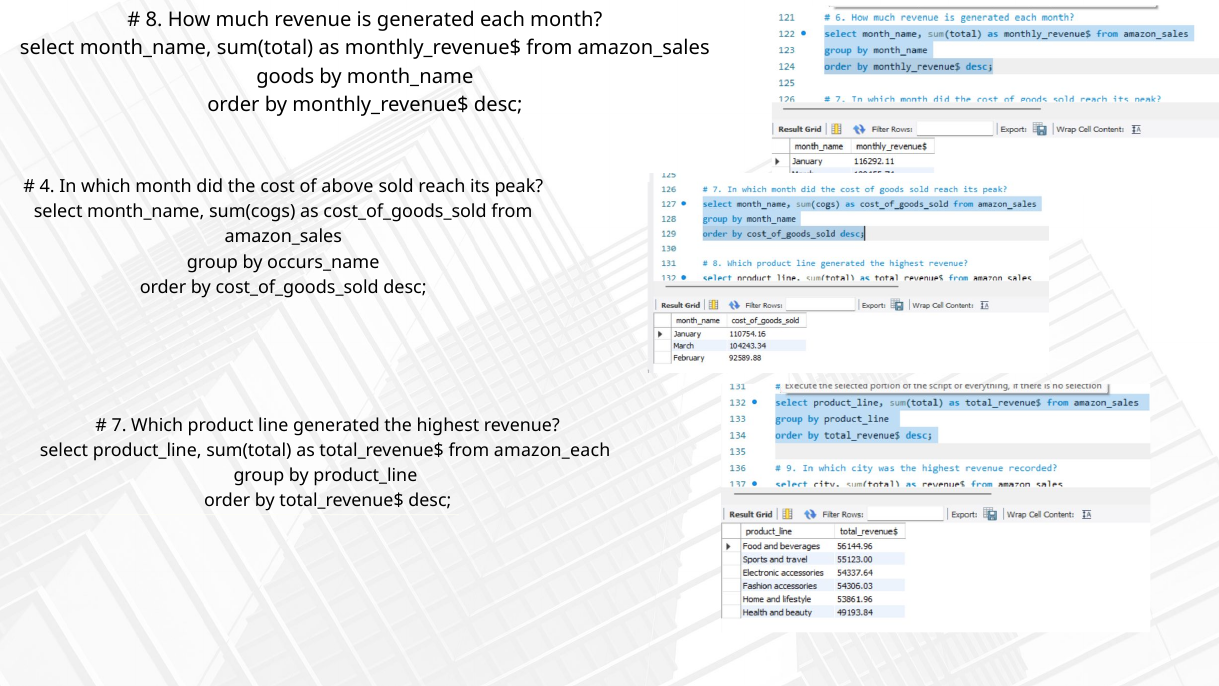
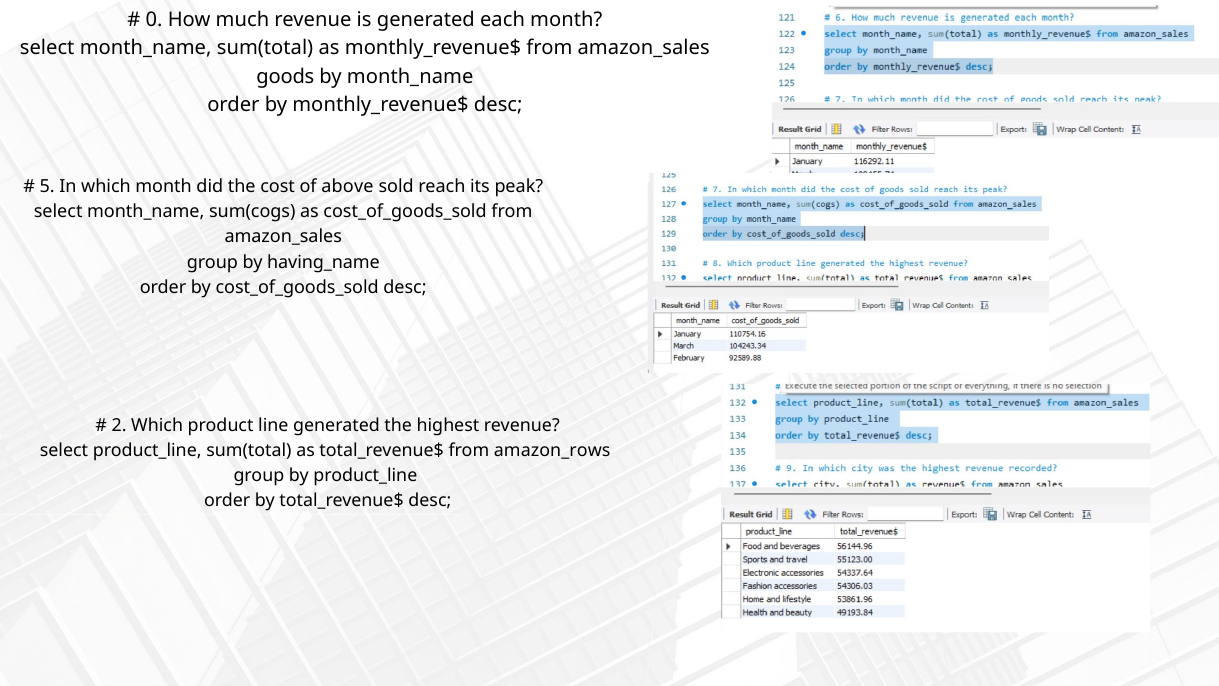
8: 8 -> 0 (154, 20)
4: 4 -> 5 (47, 186)
occurs_name: occurs_name -> having_name (323, 262)
7: 7 -> 2 (119, 426)
amazon_each: amazon_each -> amazon_rows (552, 451)
